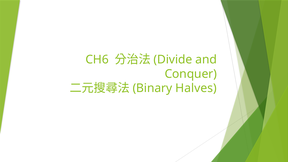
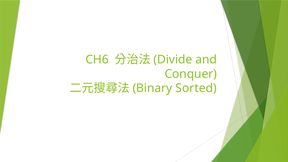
Halves: Halves -> Sorted (196, 88)
